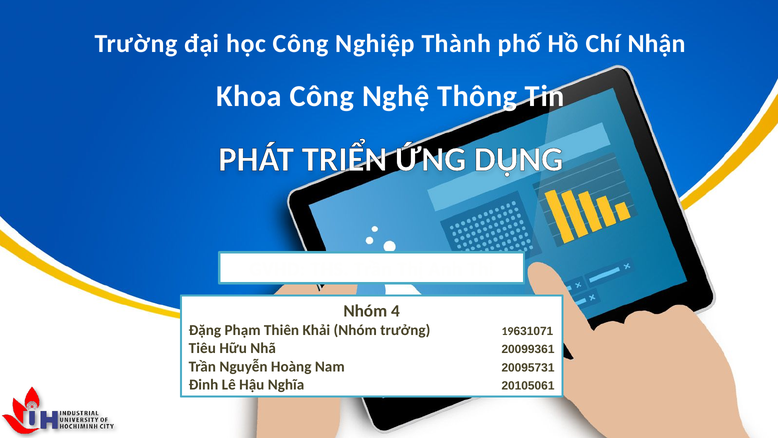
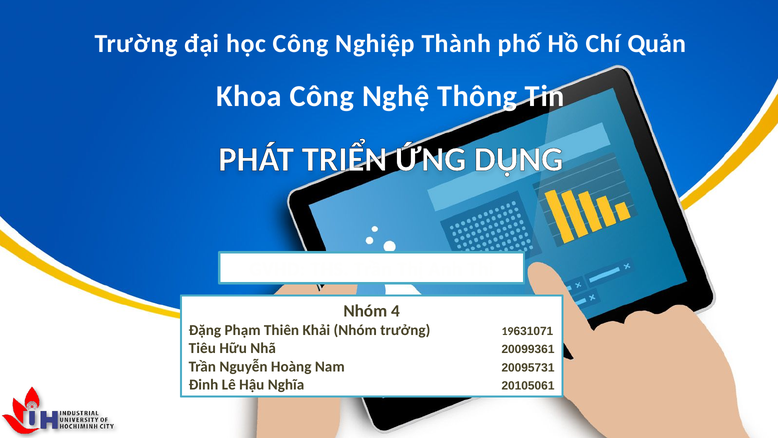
Nhận: Nhận -> Quản (657, 44)
